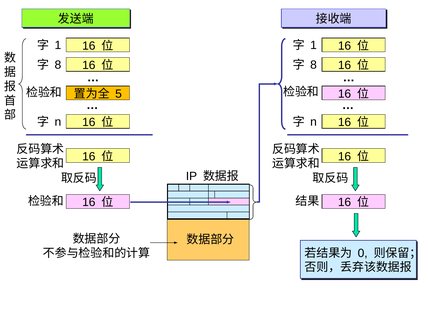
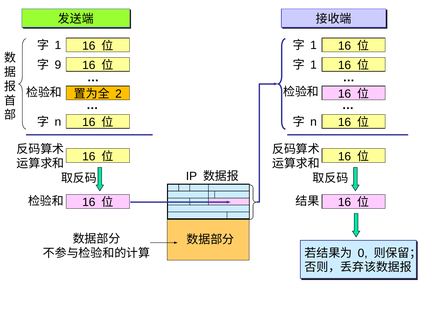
8: 8 -> 9 (58, 65)
8: 8 -> 1 (314, 65)
5: 5 -> 2 (119, 94)
